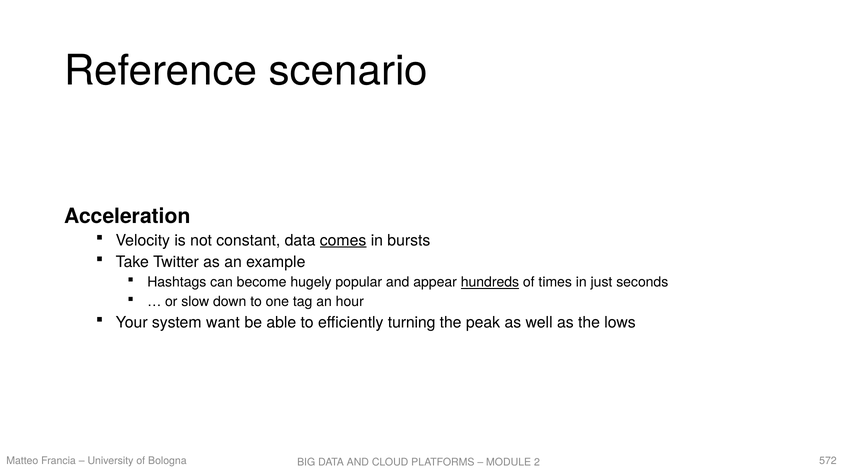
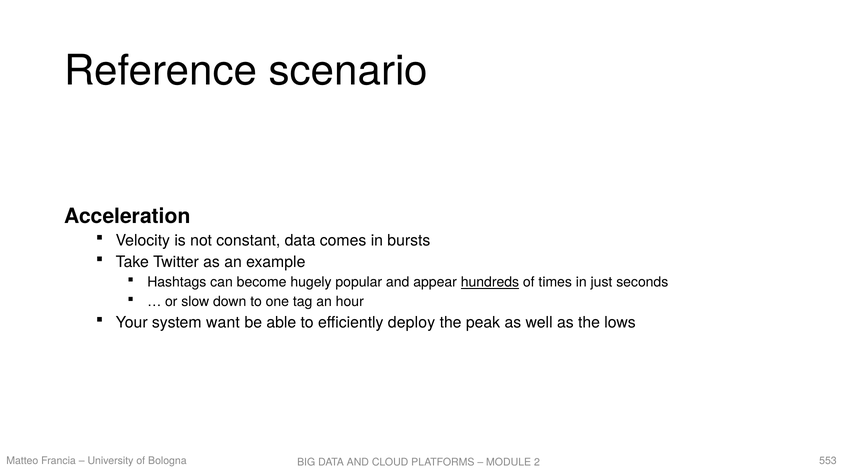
comes underline: present -> none (343, 240)
turning: turning -> deploy (412, 322)
572: 572 -> 553 (828, 461)
